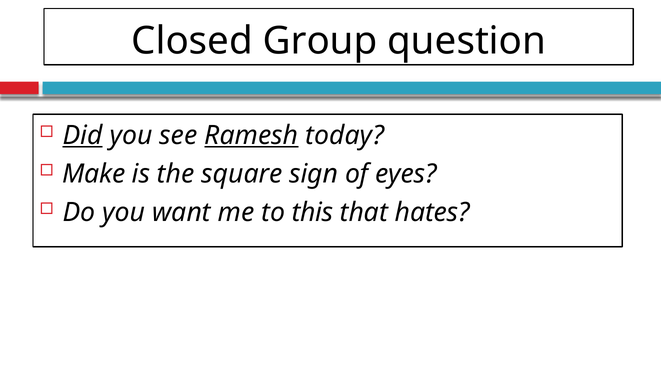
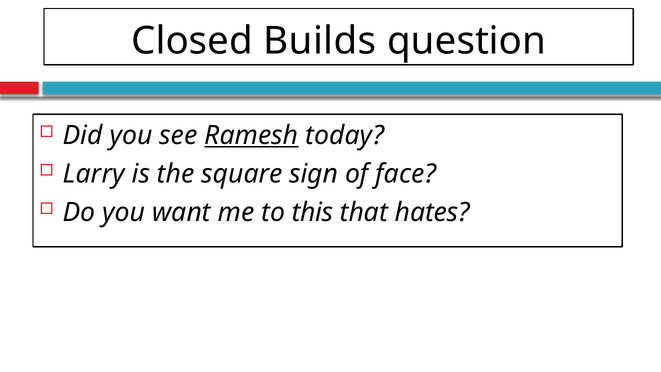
Group: Group -> Builds (320, 41)
Did underline: present -> none (83, 135)
Make: Make -> Larry (94, 174)
eyes: eyes -> face (406, 174)
